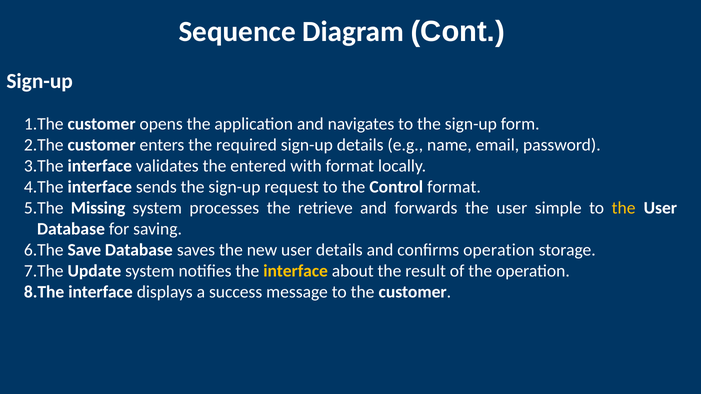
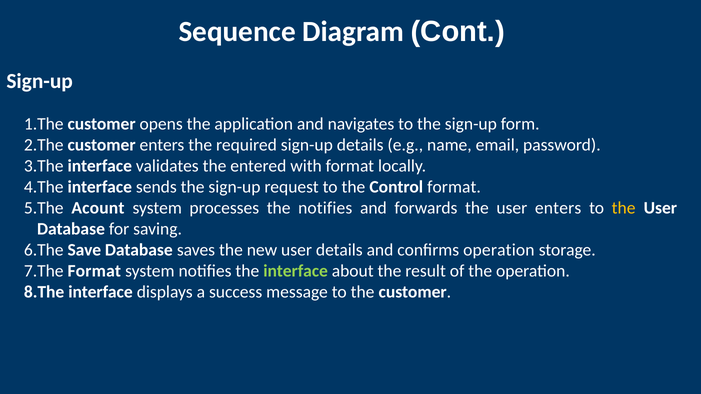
Missing: Missing -> Acount (98, 208)
the retrieve: retrieve -> notifies (325, 208)
user simple: simple -> enters (558, 208)
Update: Update -> Format (94, 271)
interface colour: yellow -> light green (296, 271)
